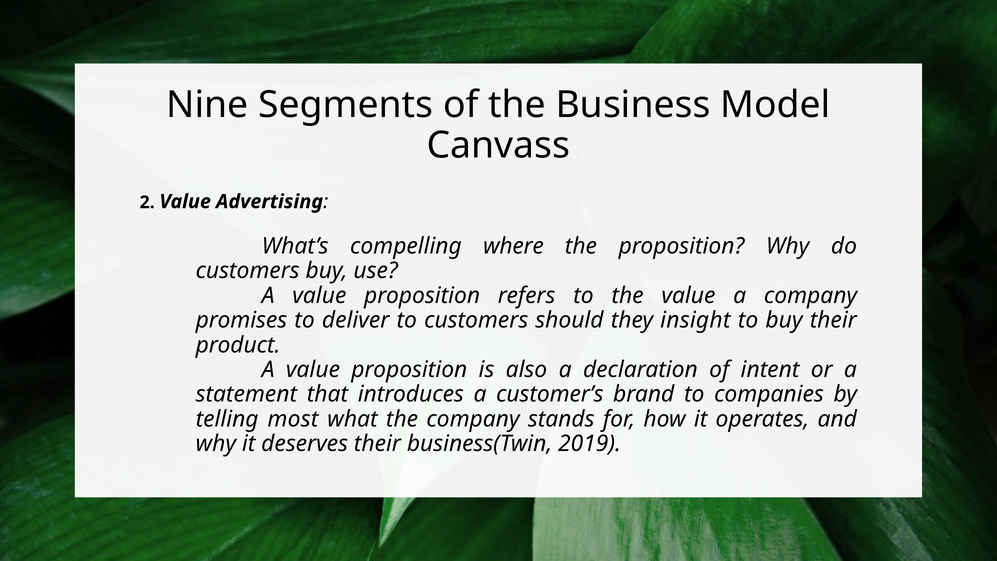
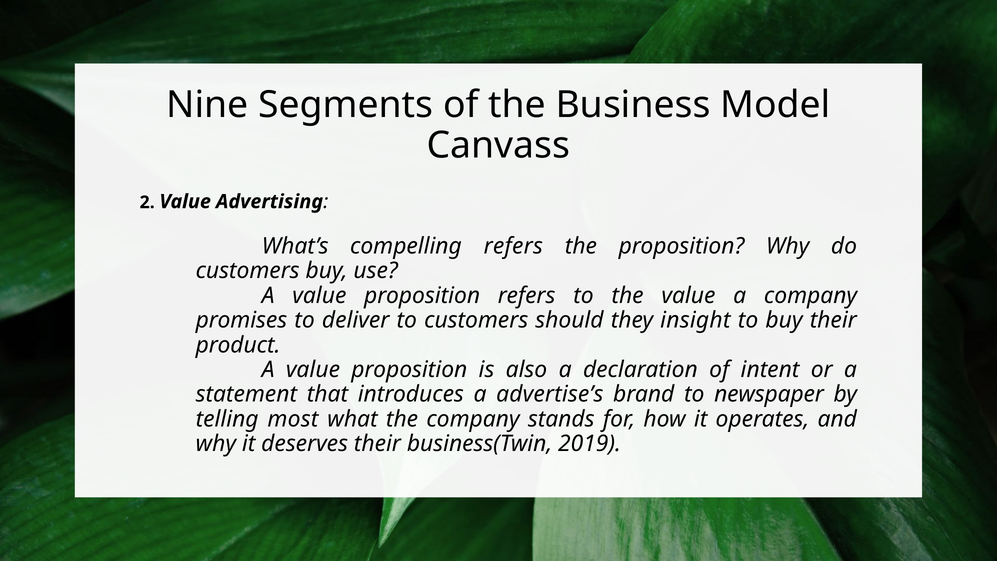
compelling where: where -> refers (513, 246)
customer’s: customer’s -> advertise’s (550, 394)
companies: companies -> newspaper (769, 394)
